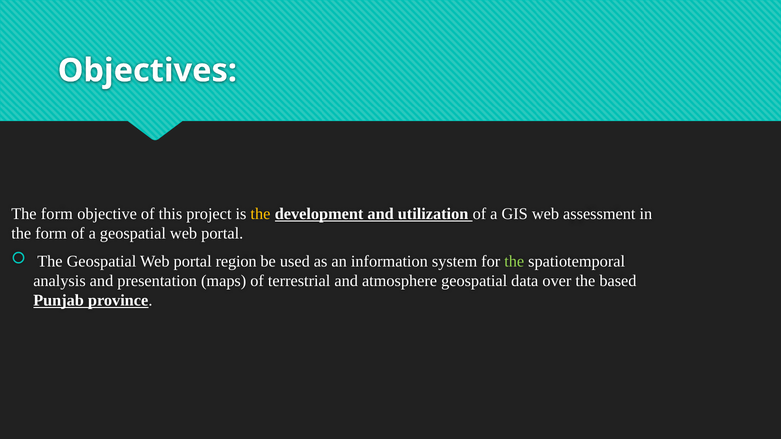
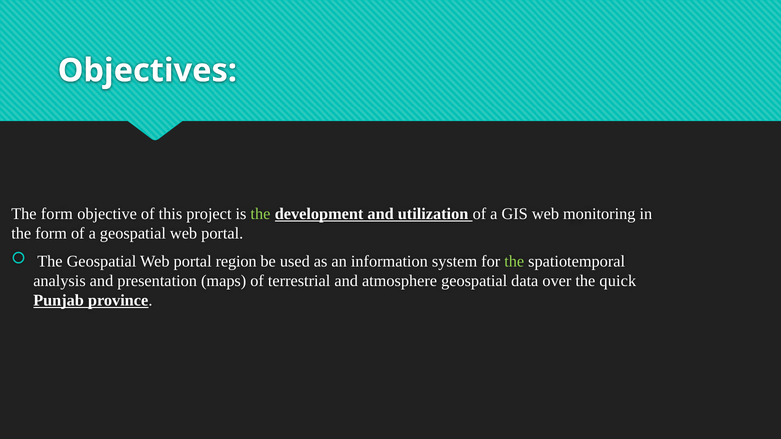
the colour: yellow -> light green (260, 214)
assessment: assessment -> monitoring (599, 214)
based: based -> quick (618, 281)
